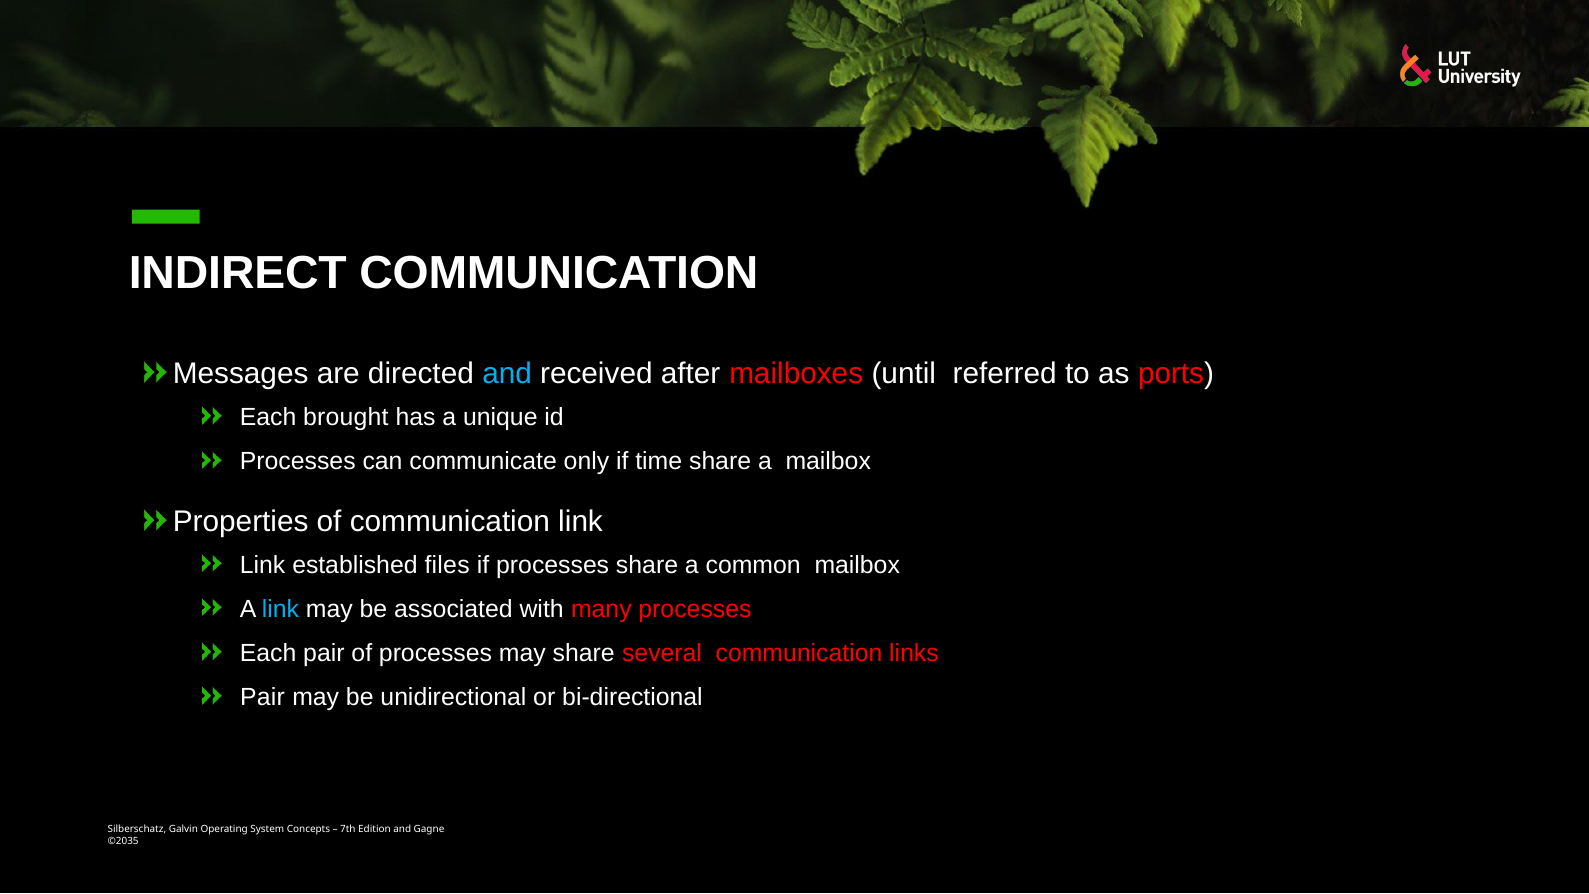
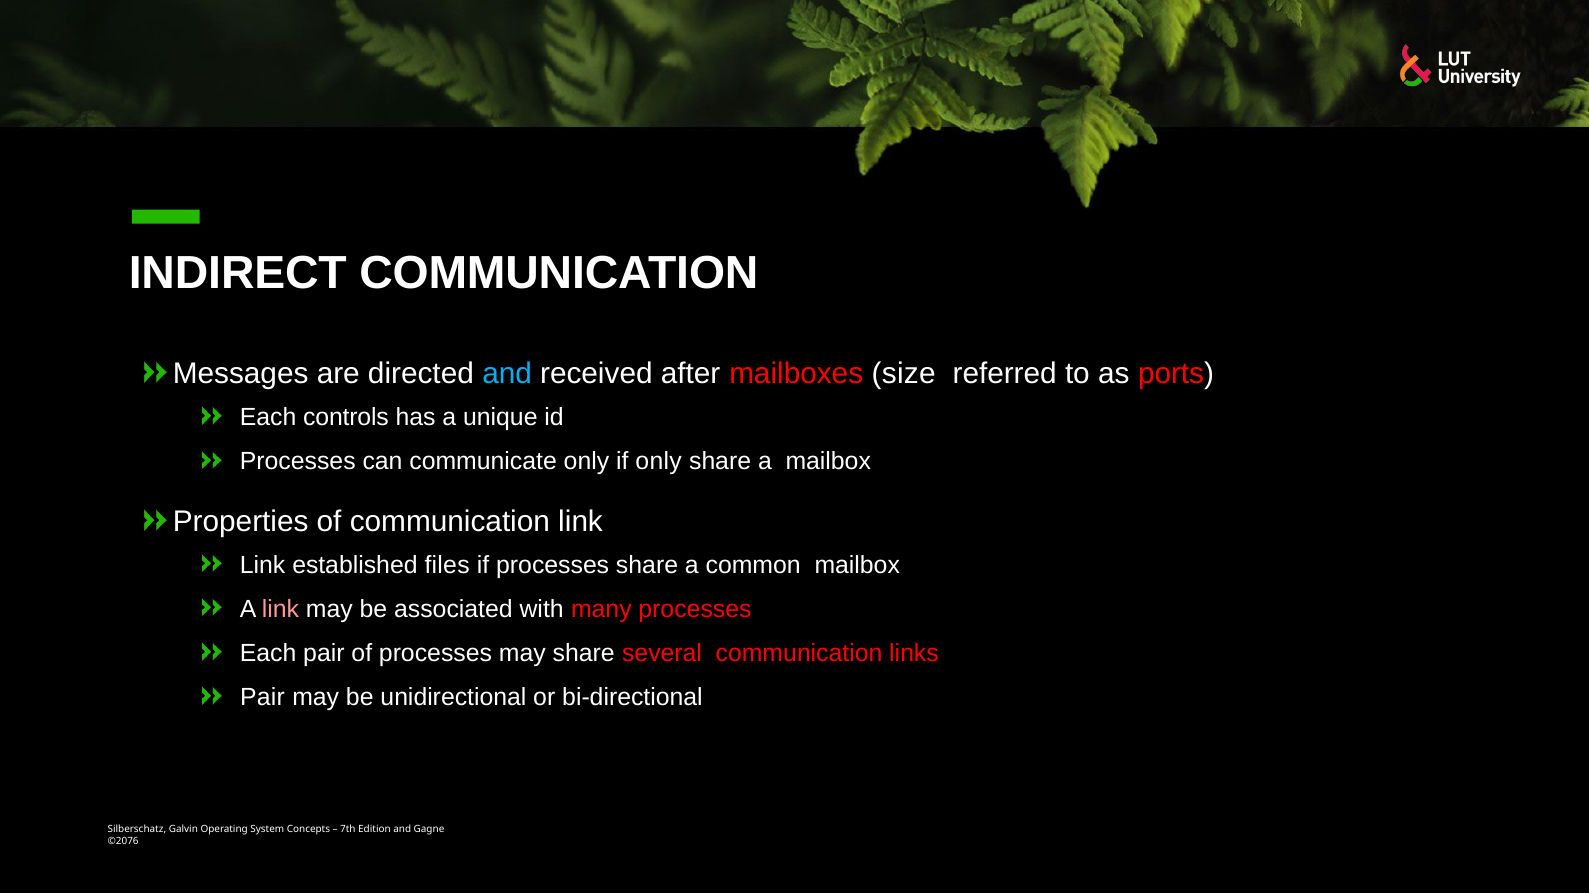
until: until -> size (904, 374)
brought: brought -> controls (346, 417)
if time: time -> only (659, 461)
link colour: light blue -> pink (281, 609)
©2035: ©2035 -> ©2076 (123, 841)
